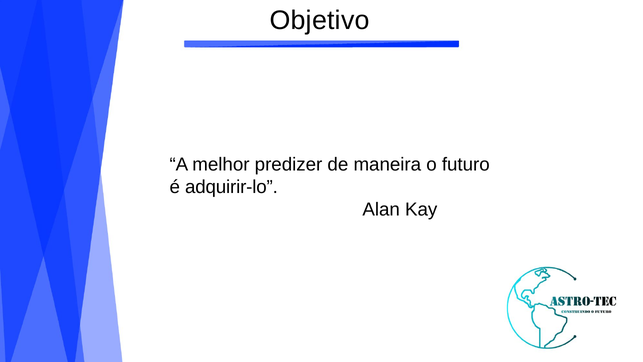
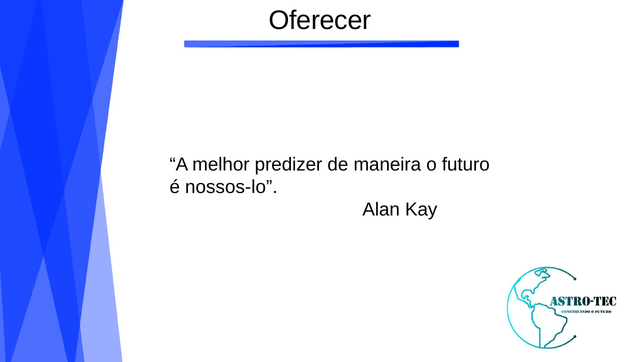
Objetivo: Objetivo -> Oferecer (320, 20)
adquirir-lo: adquirir-lo -> nossos-lo (231, 187)
